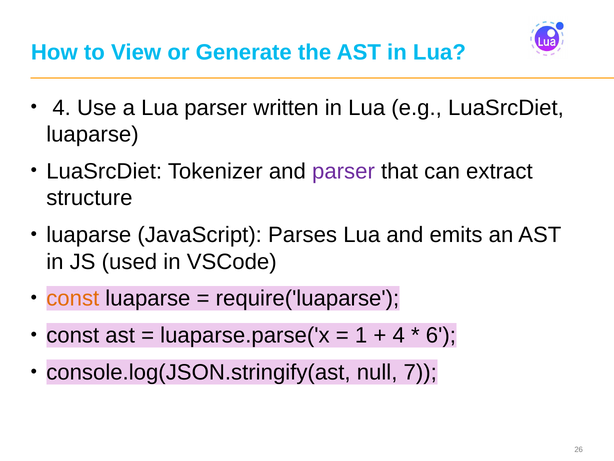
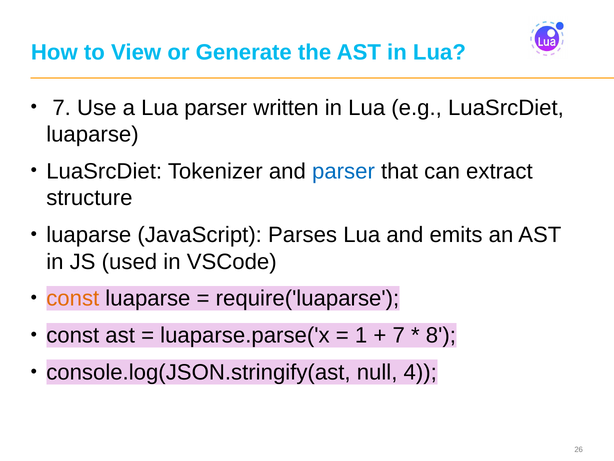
4: 4 -> 7 (62, 108)
parser colour: purple -> blue (343, 171)
4: 4 -> 7 (399, 335)
6: 6 -> 8 (441, 335)
7: 7 -> 4 (420, 372)
